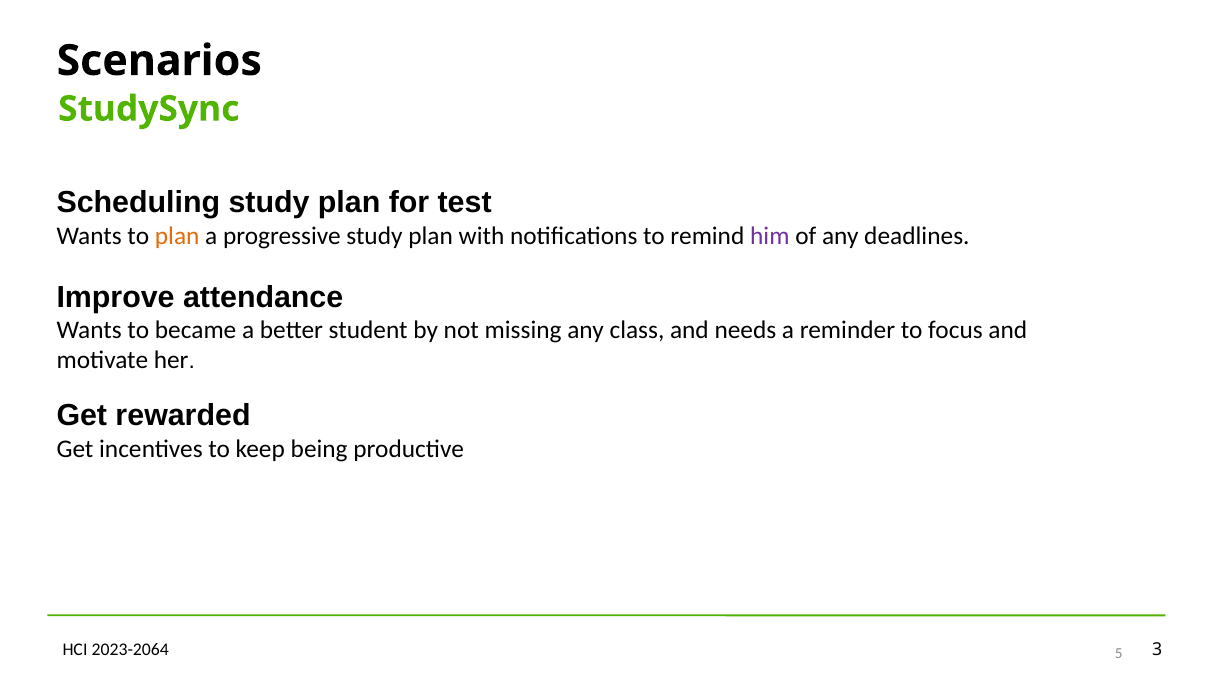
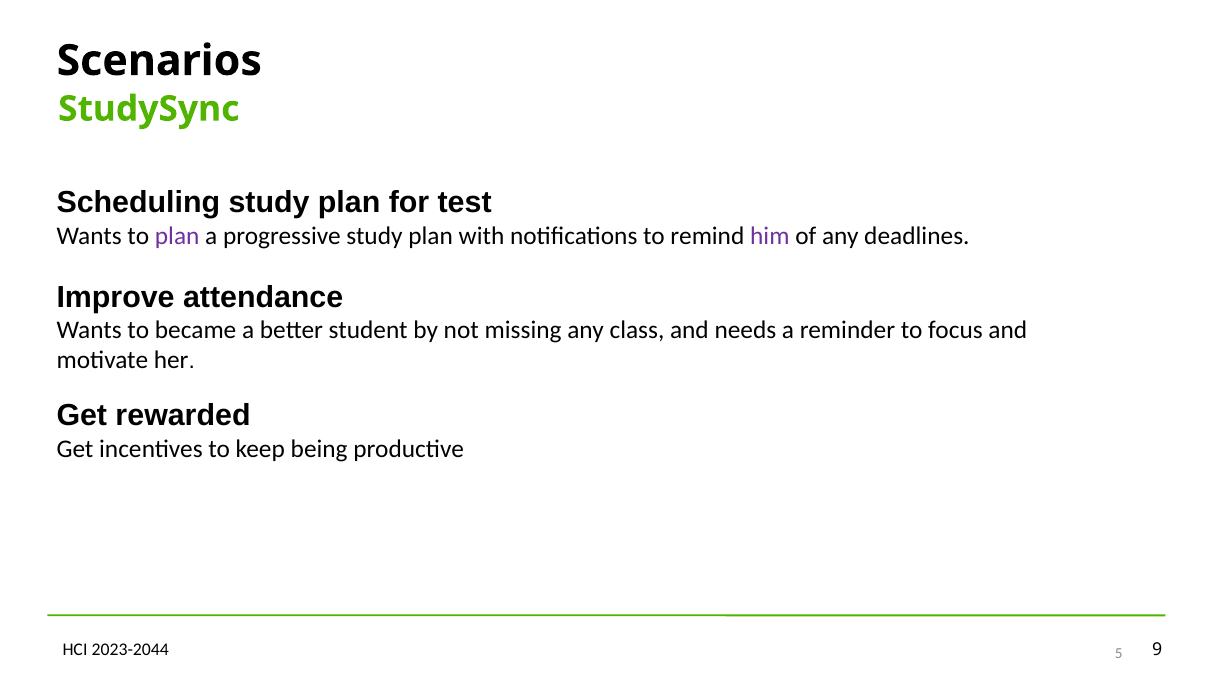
plan colour: orange -> purple (177, 236)
2023-2064: 2023-2064 -> 2023-2044 (130, 649)
3: 3 -> 9 (1157, 649)
